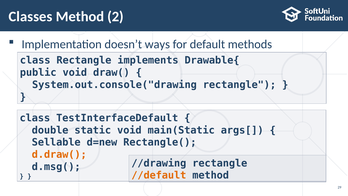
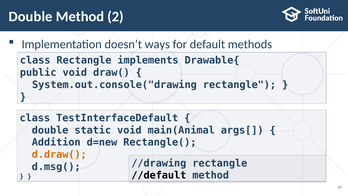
Classes: Classes -> Double (31, 16)
main(Static: main(Static -> main(Animal (181, 130)
Sellable: Sellable -> Addition (56, 142)
//default colour: orange -> black (159, 175)
